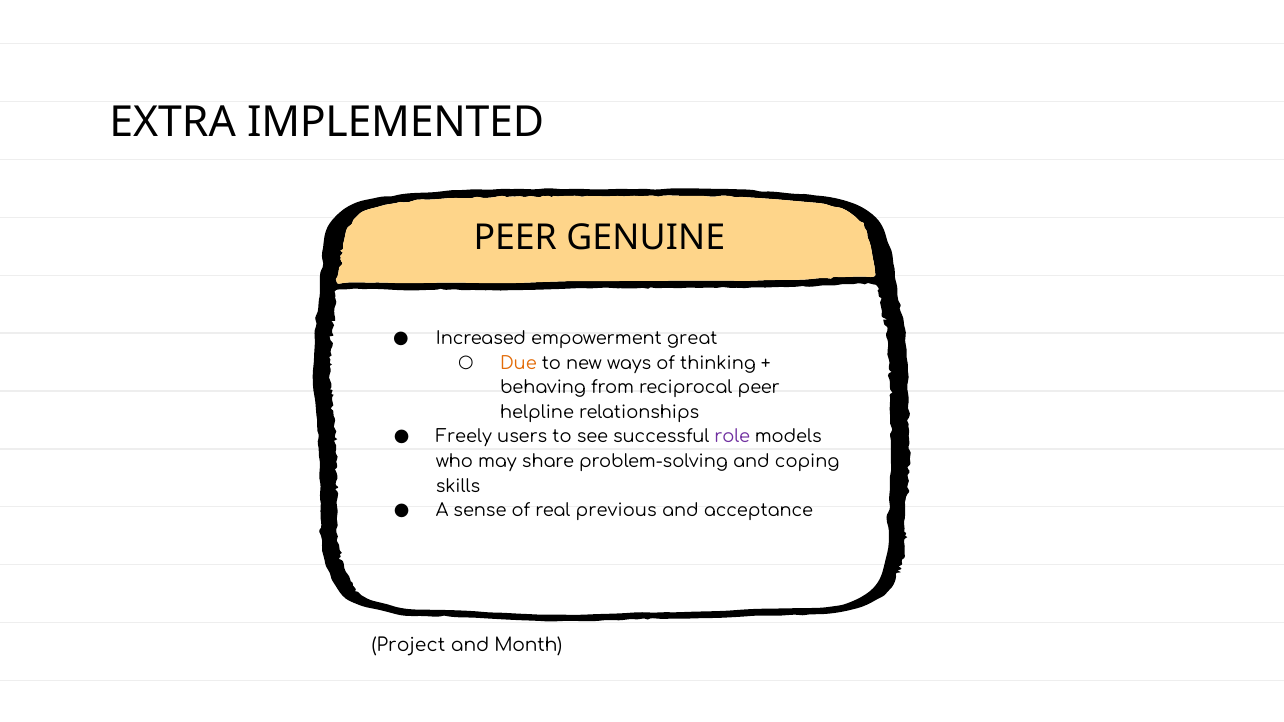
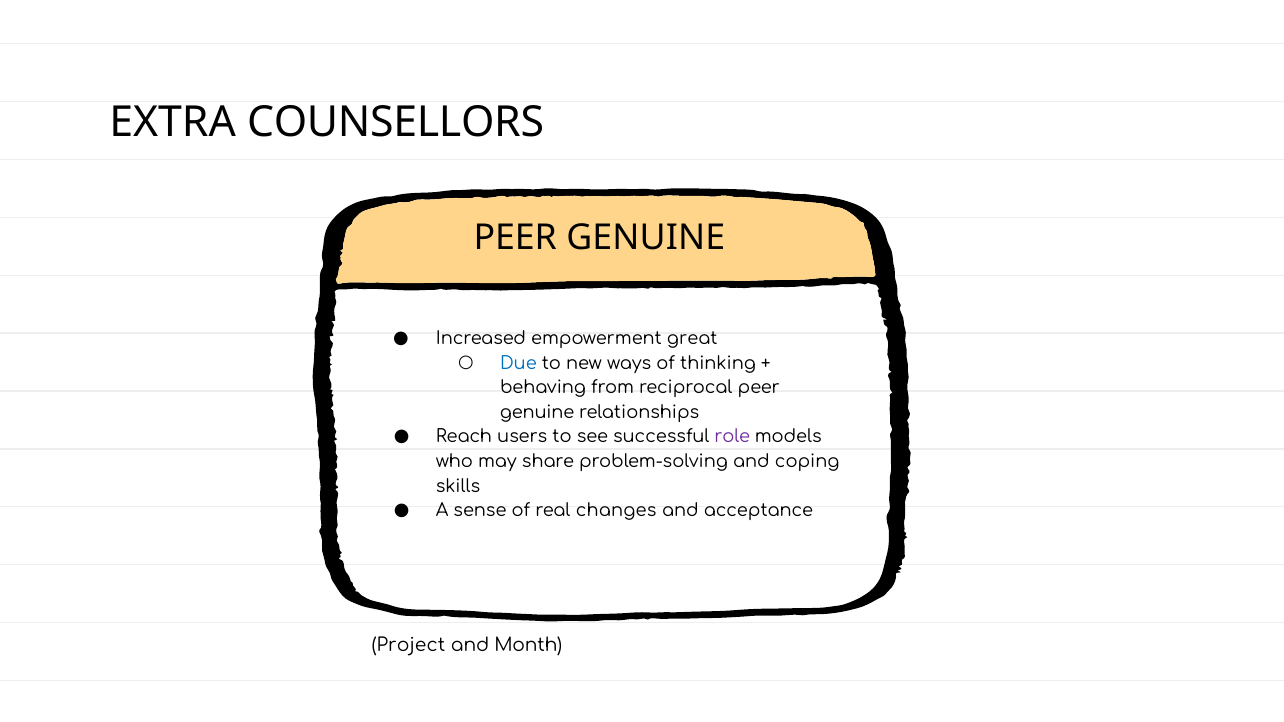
IMPLEMENTED: IMPLEMENTED -> COUNSELLORS (396, 122)
Due colour: orange -> blue (518, 363)
helpline: helpline -> genuine (537, 413)
Freely: Freely -> Reach (464, 437)
previous: previous -> changes (616, 511)
